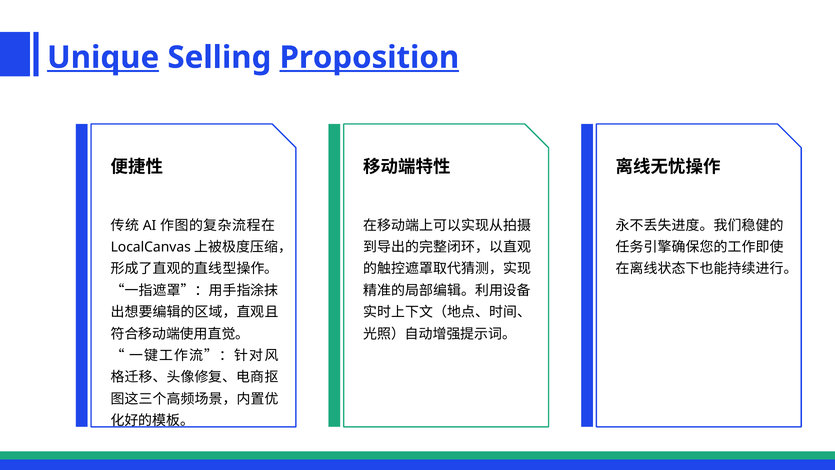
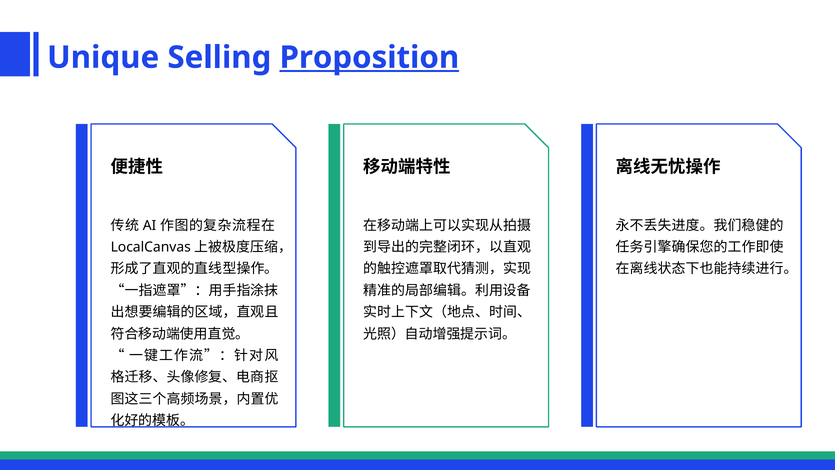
Unique underline: present -> none (103, 57)
